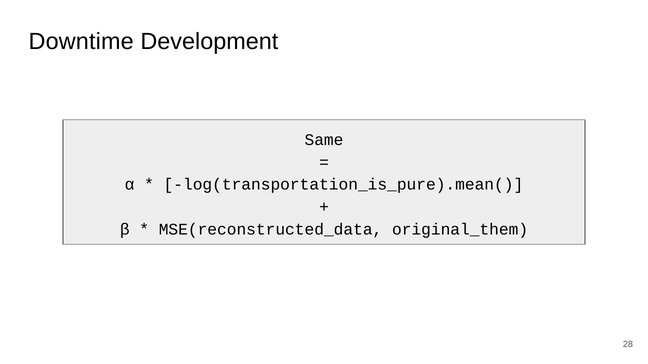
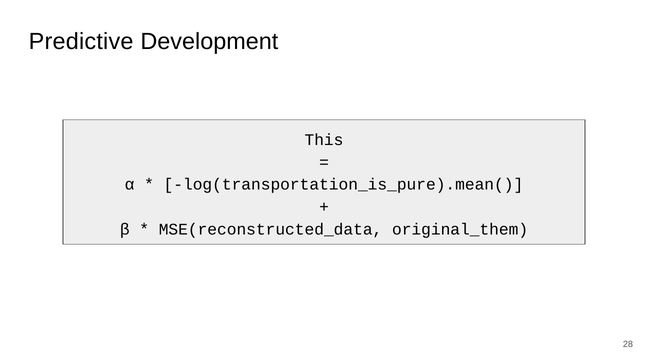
Downtime: Downtime -> Predictive (81, 41)
Same: Same -> This (324, 140)
